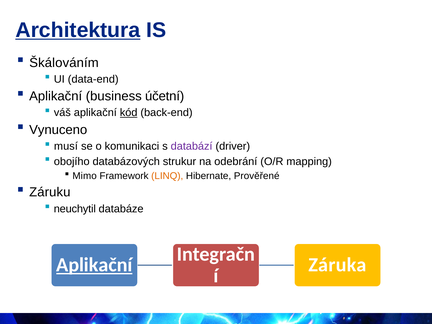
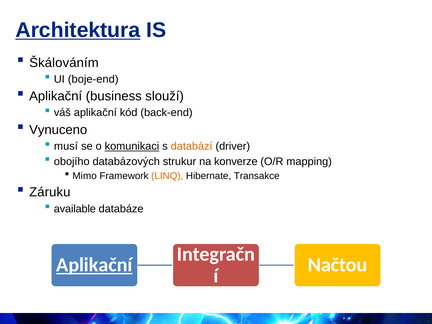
data-end: data-end -> boje-end (93, 79)
účetní: účetní -> slouží (165, 96)
kód underline: present -> none (129, 113)
komunikaci underline: none -> present (132, 146)
databází colour: purple -> orange (192, 146)
odebrání: odebrání -> konverze (236, 161)
Prověřené: Prověřené -> Transakce (257, 176)
neuchytil: neuchytil -> available (75, 209)
Záruka: Záruka -> Načtou (338, 265)
